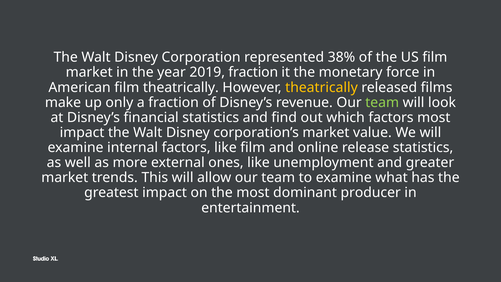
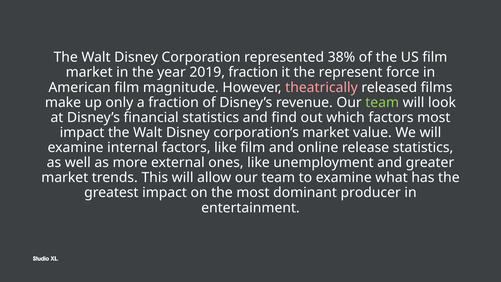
monetary: monetary -> represent (351, 72)
film theatrically: theatrically -> magnitude (181, 87)
theatrically colour: yellow -> pink (322, 87)
